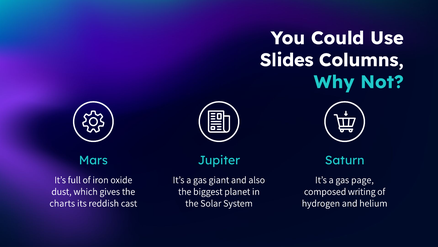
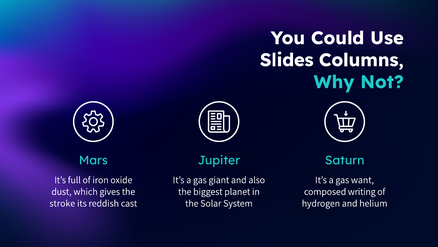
page: page -> want (362, 180)
charts: charts -> stroke (62, 203)
